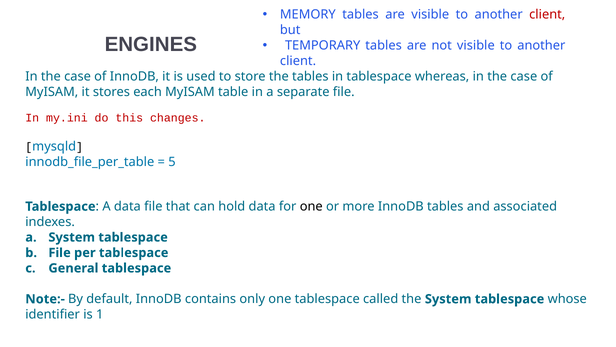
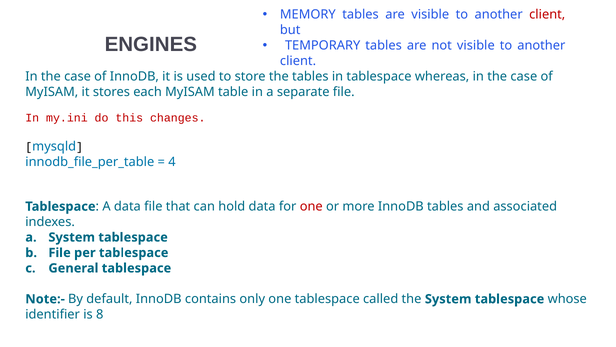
5: 5 -> 4 (172, 162)
one colour: black -> red (311, 206)
1: 1 -> 8 (100, 314)
